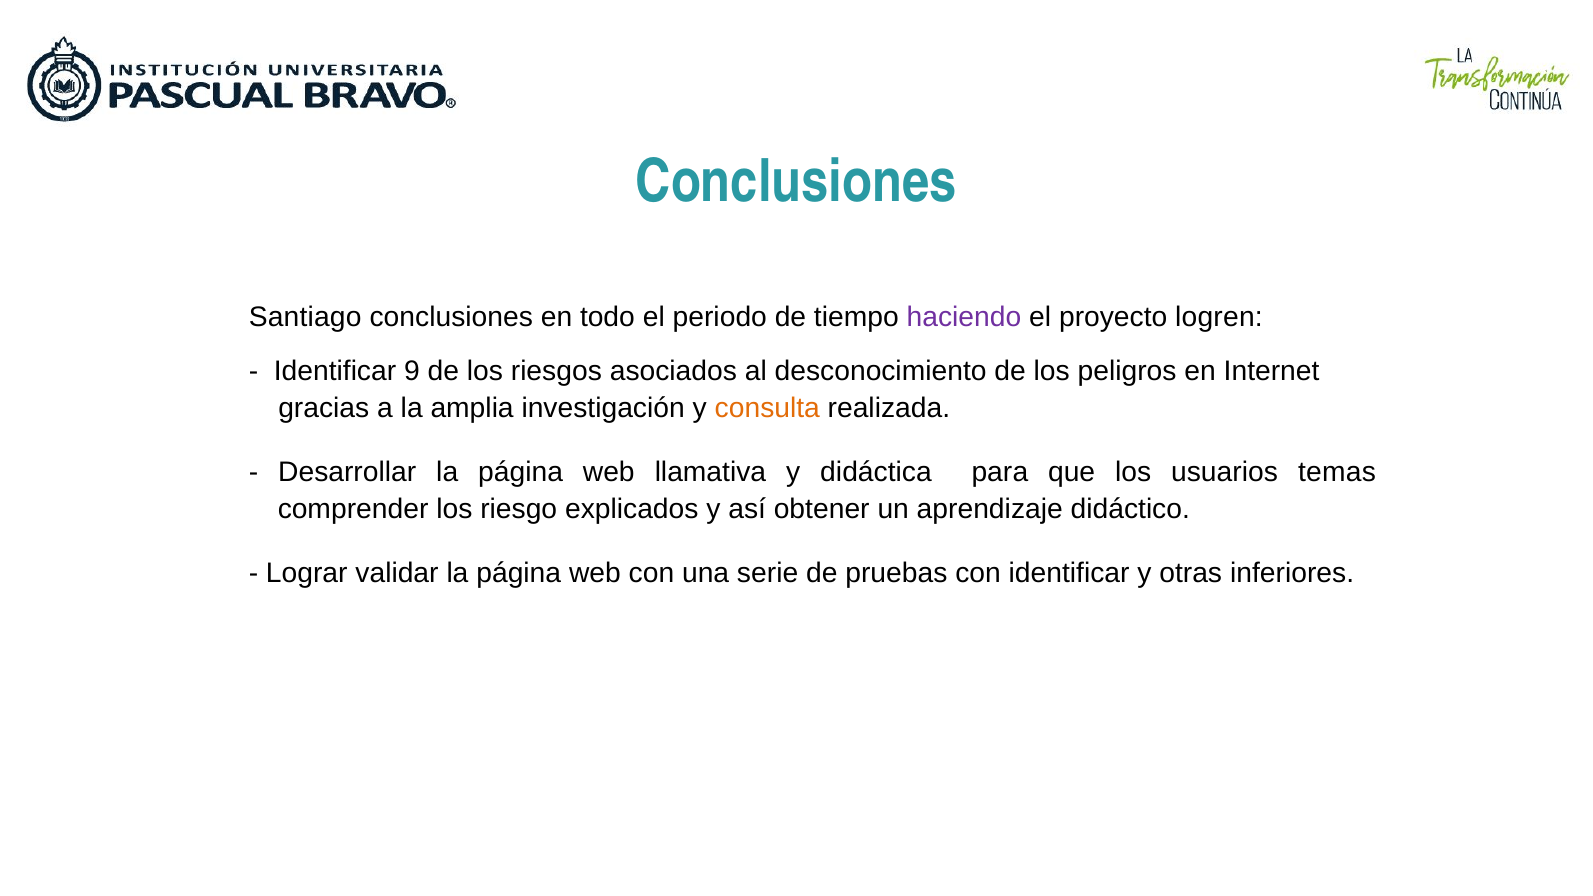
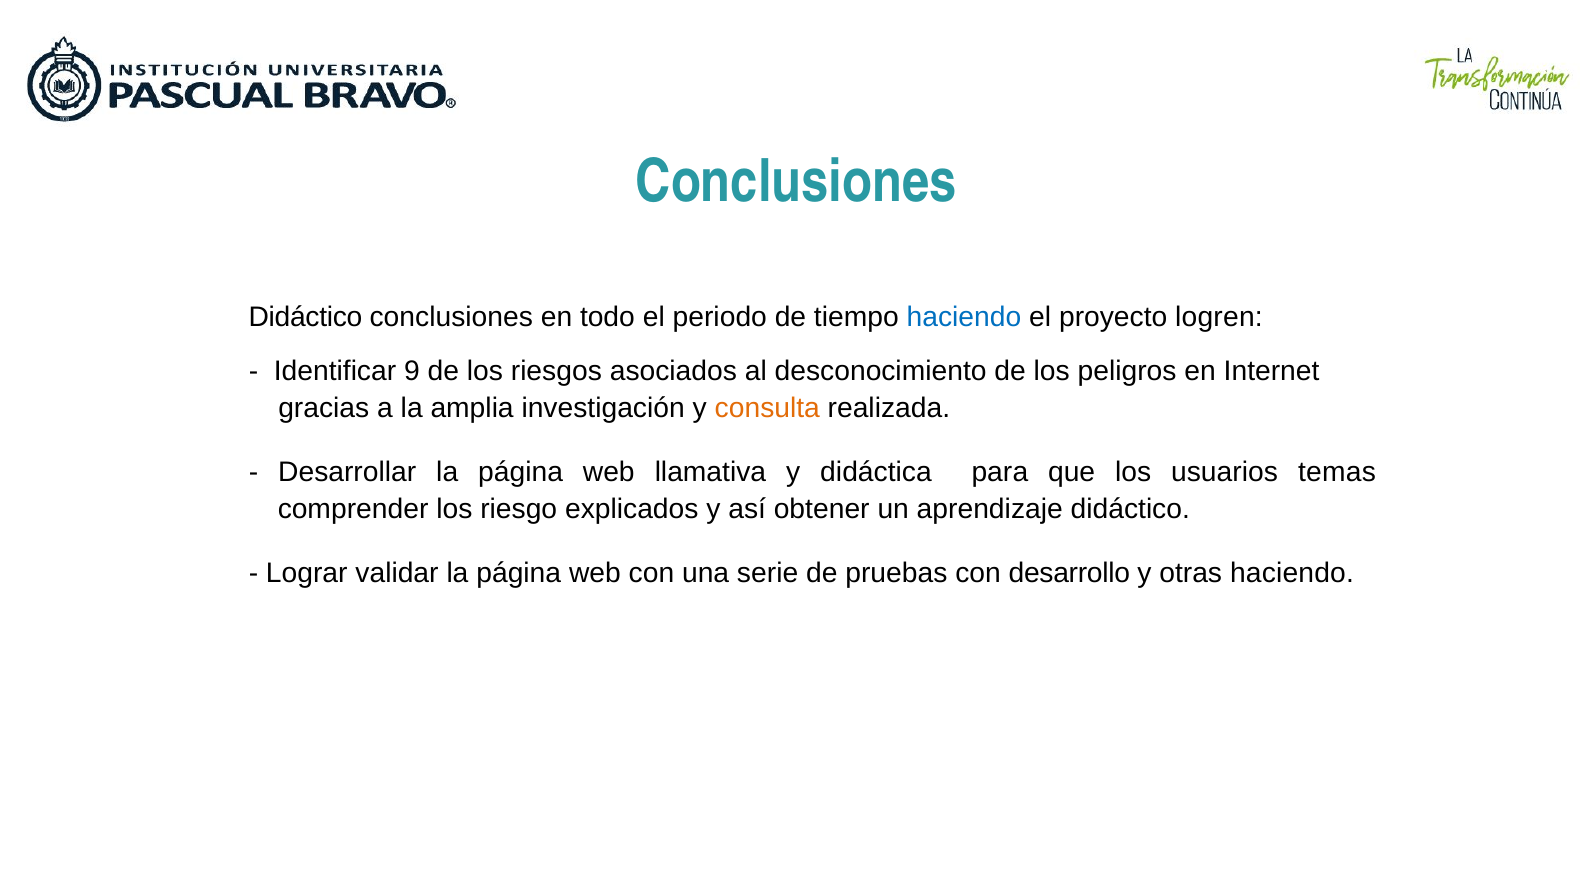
Santiago: Santiago -> Didáctico (305, 318)
haciendo colour: purple -> blue (964, 318)
con identificar: identificar -> desarrollo (1069, 574)
otras inferiores: inferiores -> haciendo (1292, 574)
